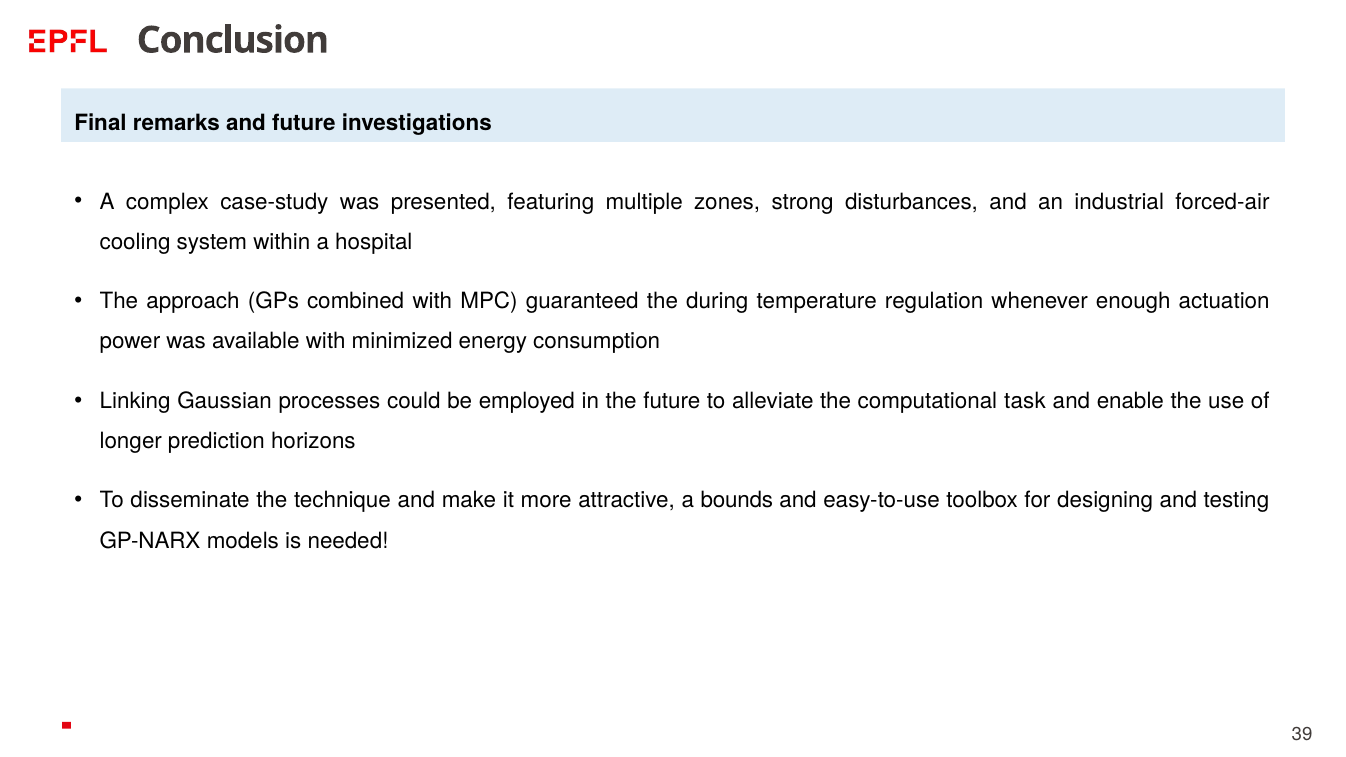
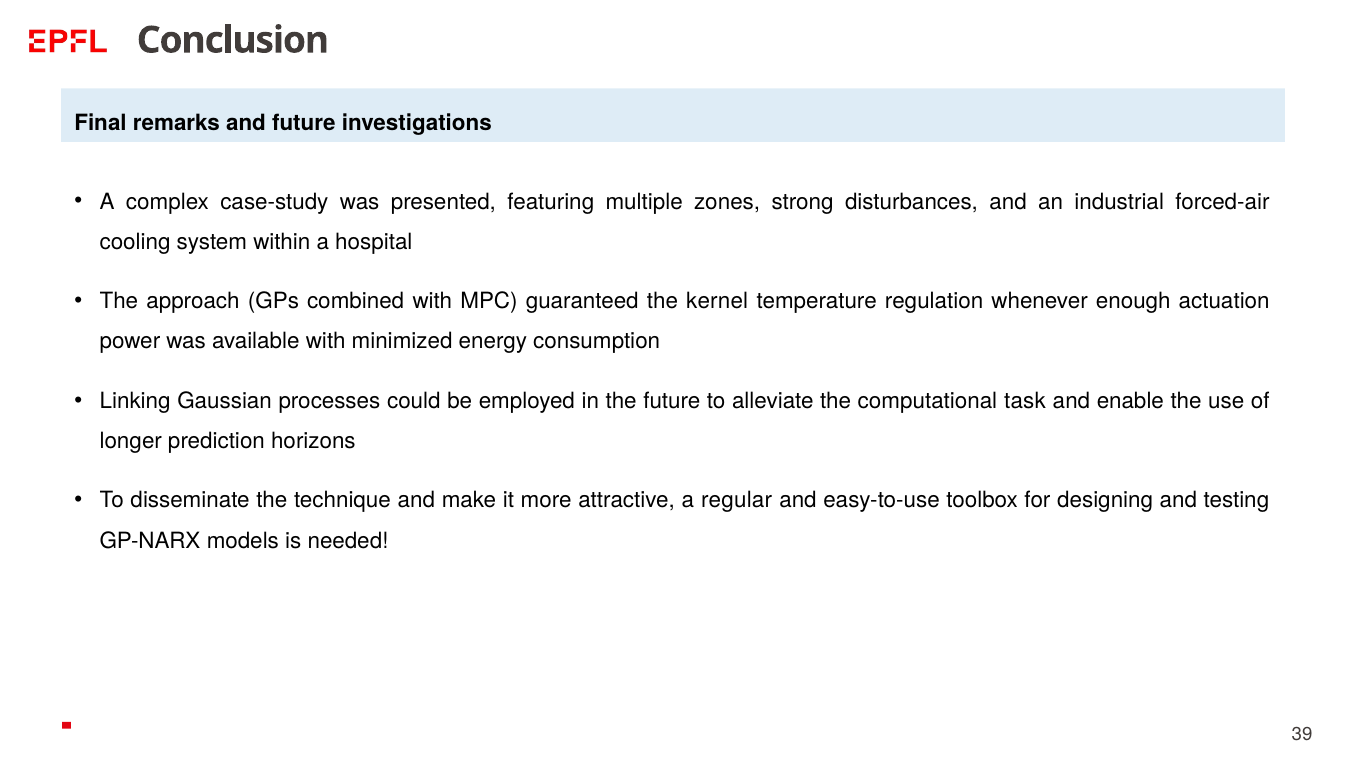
during: during -> kernel (717, 301)
bounds: bounds -> regular (737, 500)
